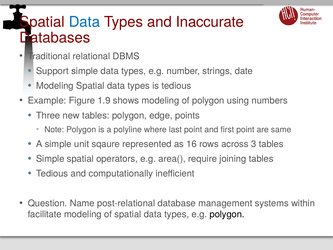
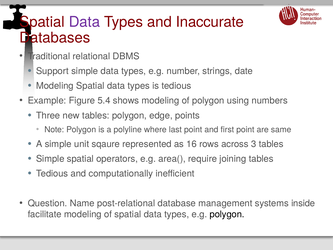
Data colour: blue -> purple (84, 22)
1.9: 1.9 -> 5.4 (104, 101)
within: within -> inside (303, 203)
